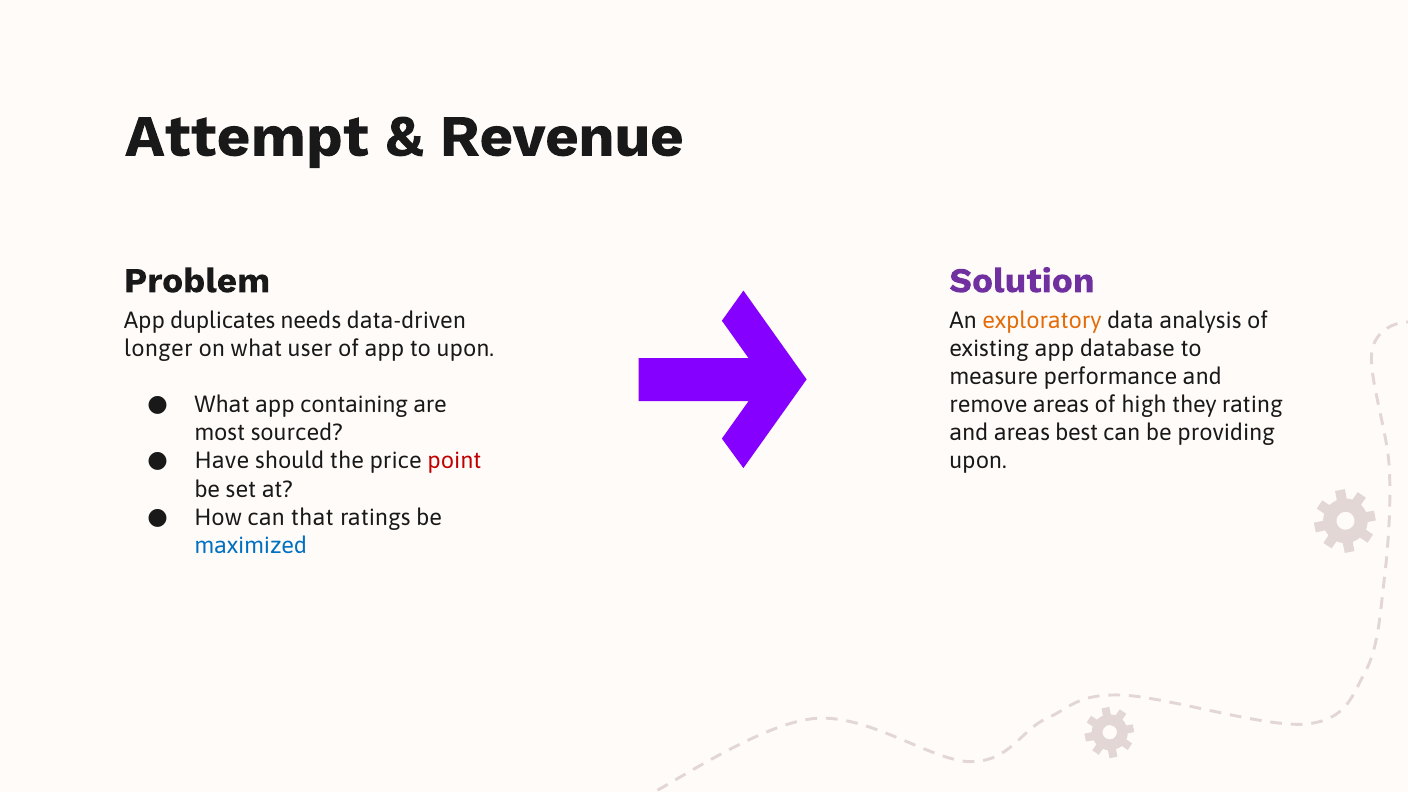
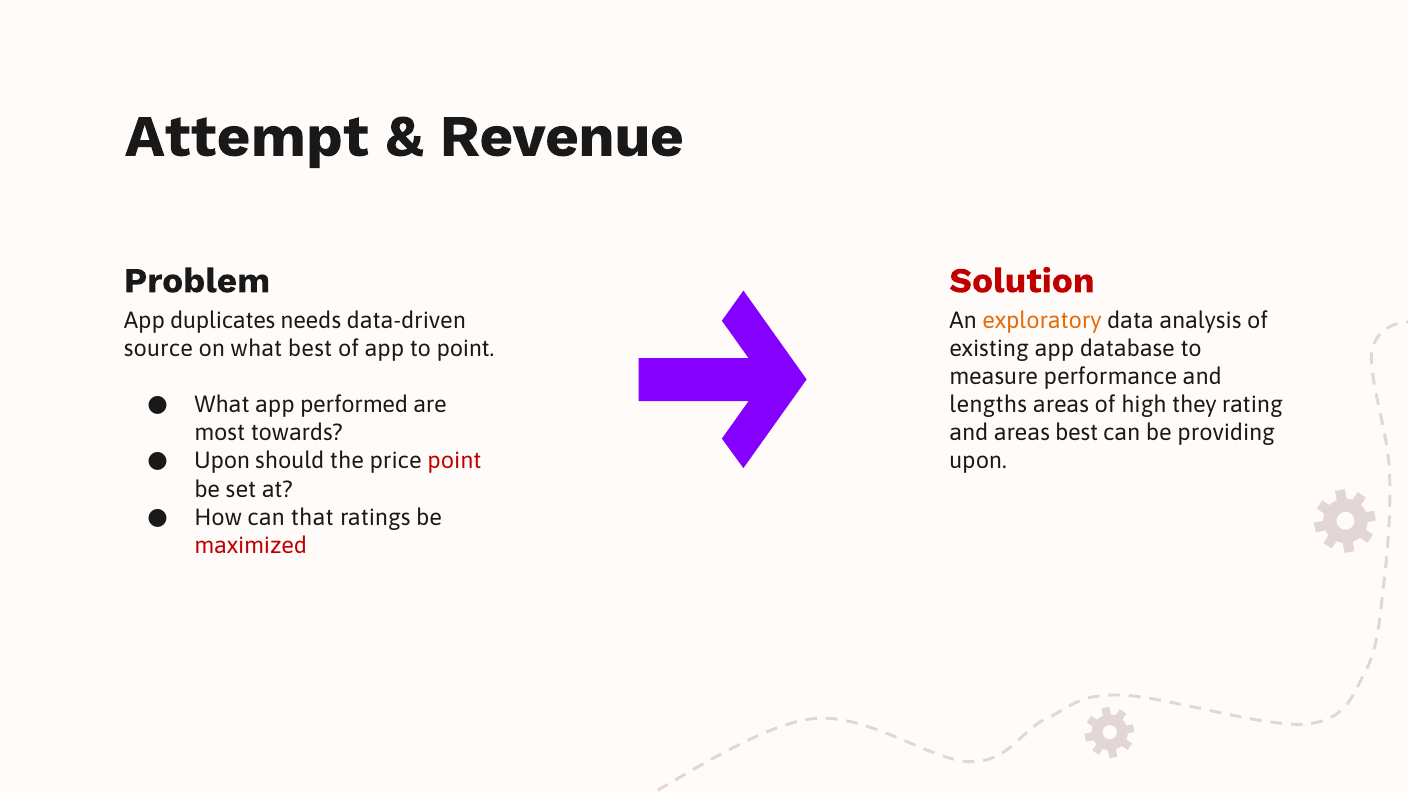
Solution colour: purple -> red (1022, 281)
longer: longer -> source (158, 349)
what user: user -> best (310, 349)
to upon: upon -> point (465, 349)
containing: containing -> performed (354, 405)
remove: remove -> lengths (988, 405)
sourced: sourced -> towards (297, 433)
Have: Have -> Upon (222, 461)
maximized colour: blue -> red (251, 546)
